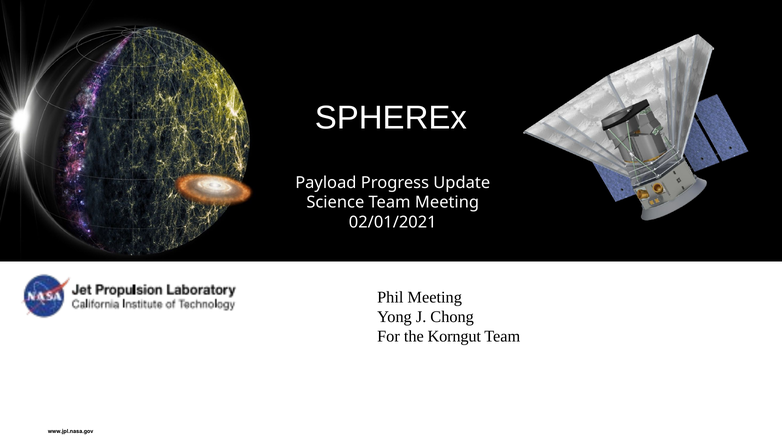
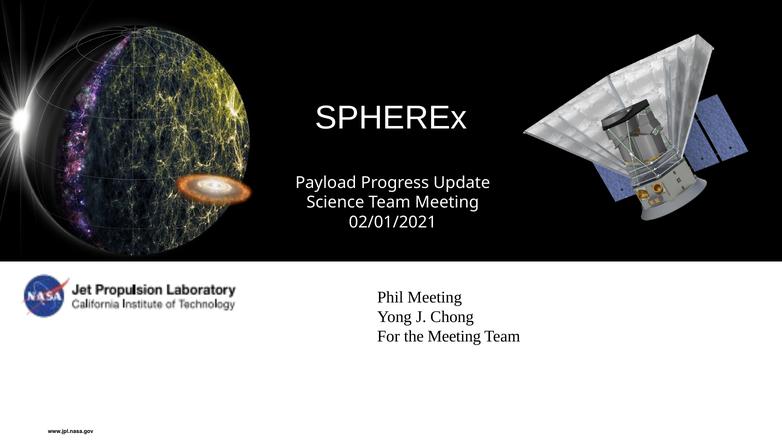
the Korngut: Korngut -> Meeting (454, 336)
